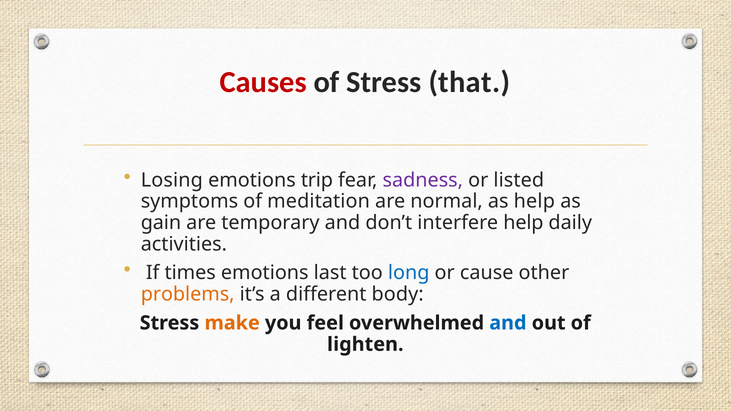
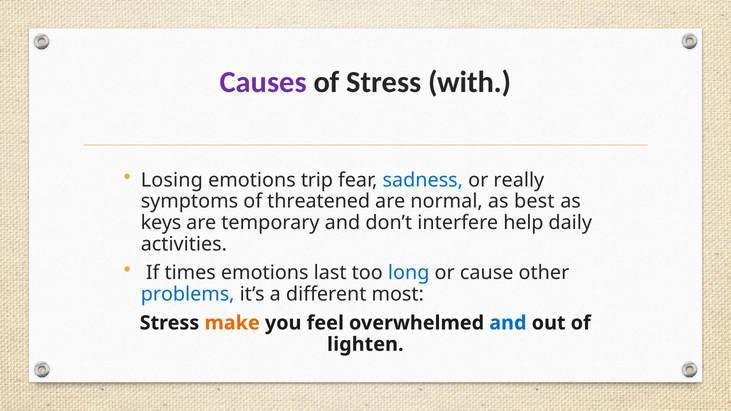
Causes colour: red -> purple (263, 82)
that: that -> with (470, 82)
sadness colour: purple -> blue (423, 180)
listed: listed -> really (519, 180)
meditation: meditation -> threatened (319, 201)
as help: help -> best (534, 201)
gain: gain -> keys (161, 223)
problems colour: orange -> blue (188, 294)
body: body -> most (398, 294)
